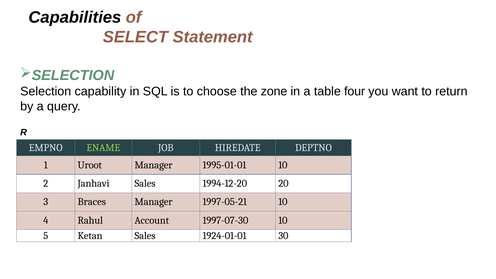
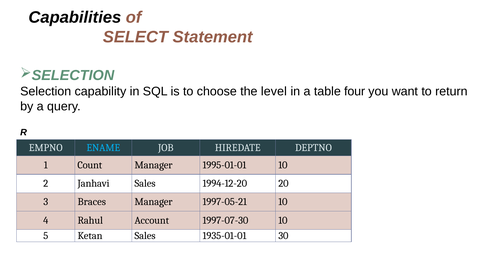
zone: zone -> level (274, 91)
ENAME colour: light green -> light blue (103, 148)
Uroot: Uroot -> Count (90, 165)
1924-01-01: 1924-01-01 -> 1935-01-01 (225, 236)
